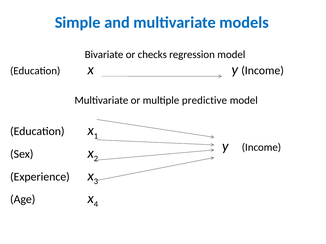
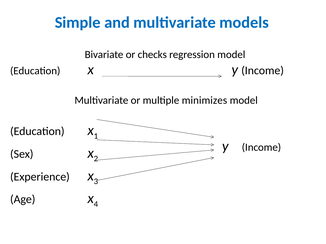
predictive: predictive -> minimizes (204, 101)
